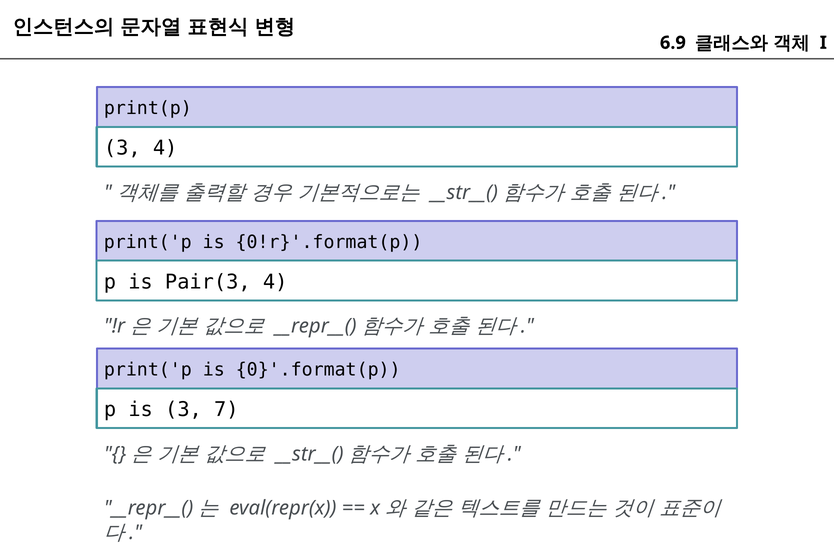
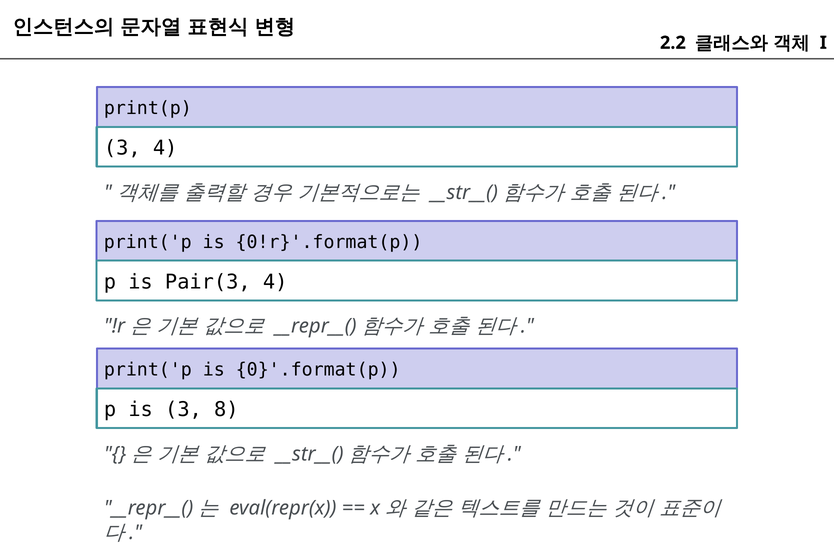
6.9: 6.9 -> 2.2 (673, 43)
7: 7 -> 8 (226, 410)
